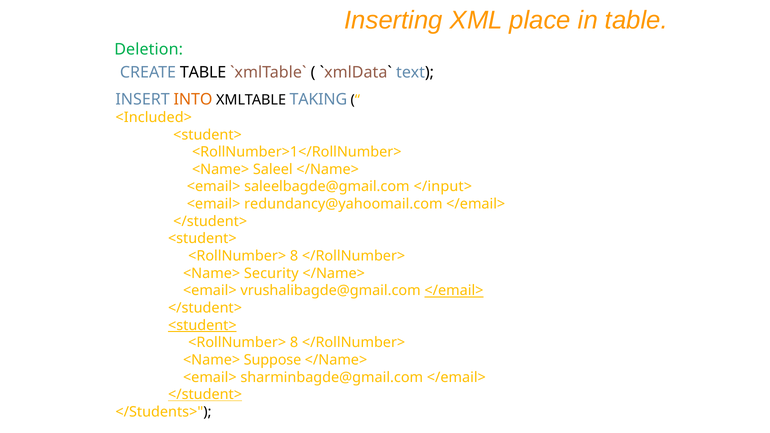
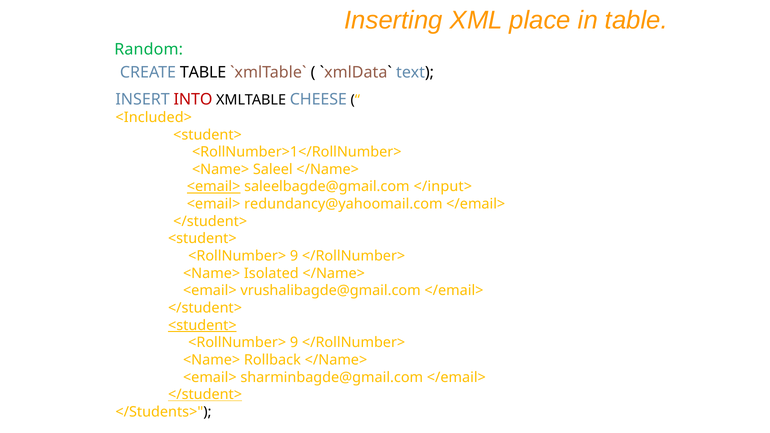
Deletion: Deletion -> Random (149, 50)
INTO colour: orange -> red (193, 99)
TAKING: TAKING -> CHEESE (318, 99)
<email> underline: none -> present (214, 187)
8: 8 -> 9 (294, 256)
Security: Security -> Isolated (271, 273)
</email> underline: present -> none (454, 291)
8: 8 -> 9 (294, 343)
Suppose: Suppose -> Rollback (272, 360)
